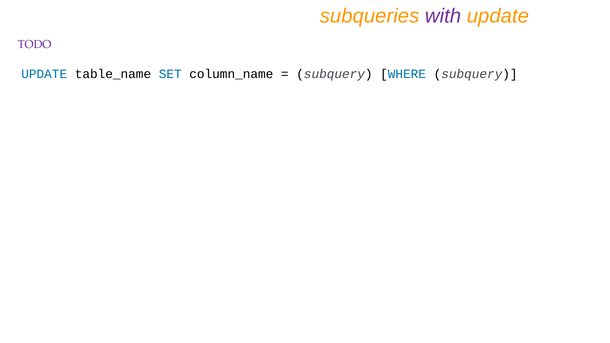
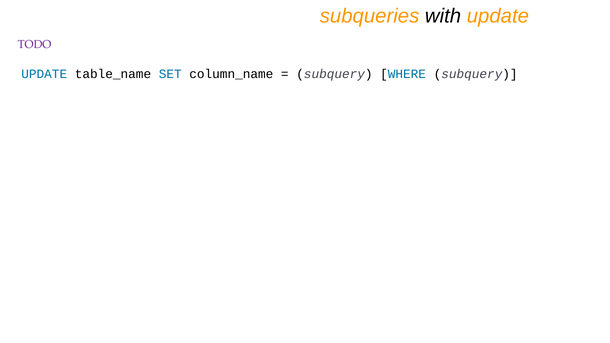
with colour: purple -> black (443, 16)
